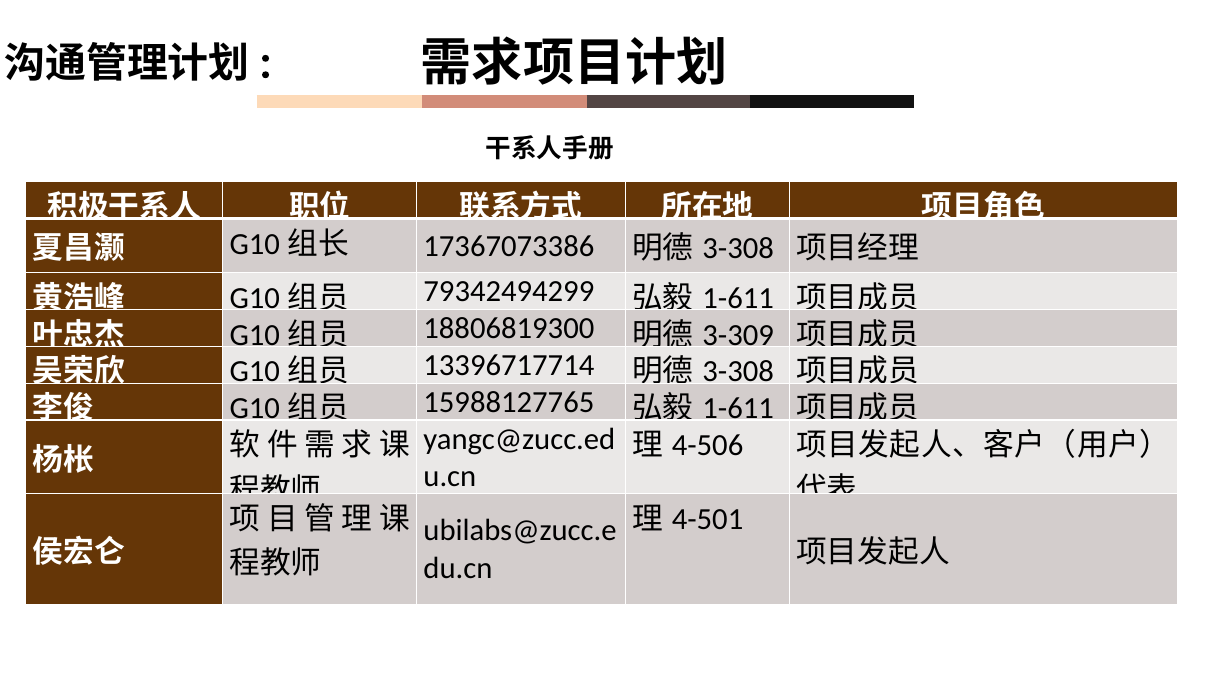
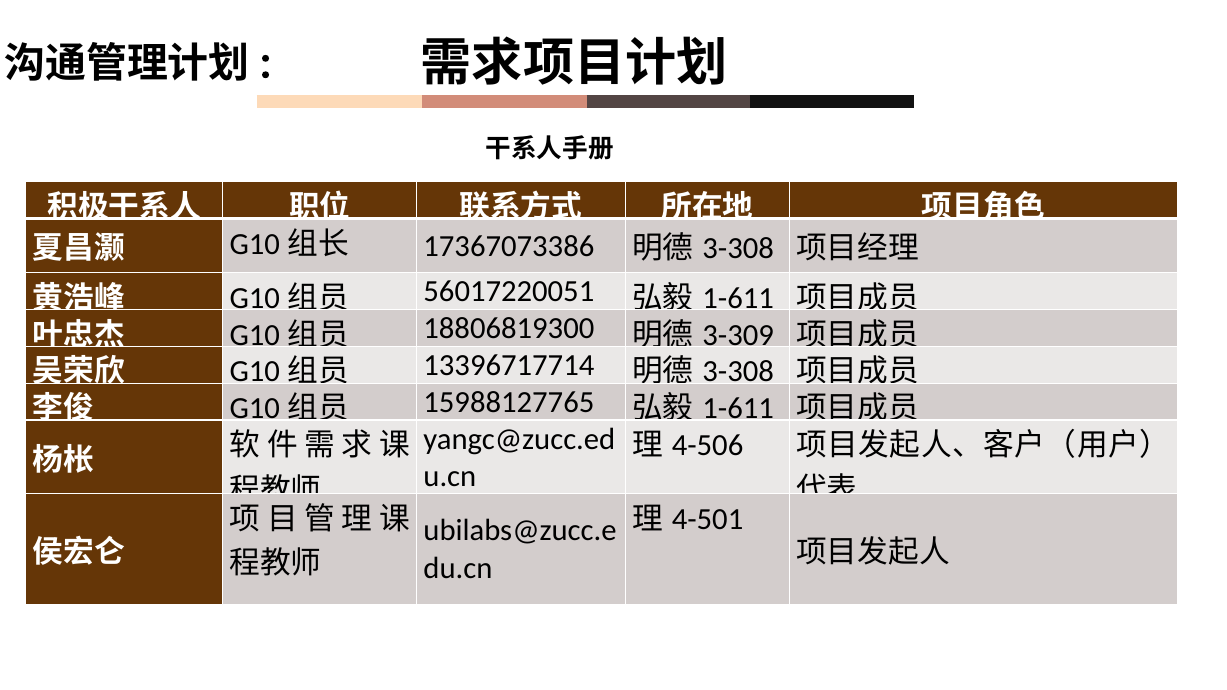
79342494299: 79342494299 -> 56017220051 (509, 292)
